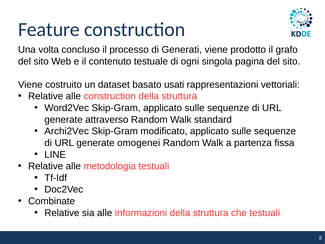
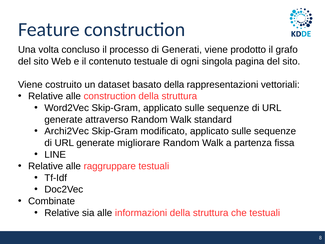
basato usati: usati -> della (174, 85)
omogenei: omogenei -> migliorare (139, 143)
metodologia: metodologia -> raggruppare (110, 166)
